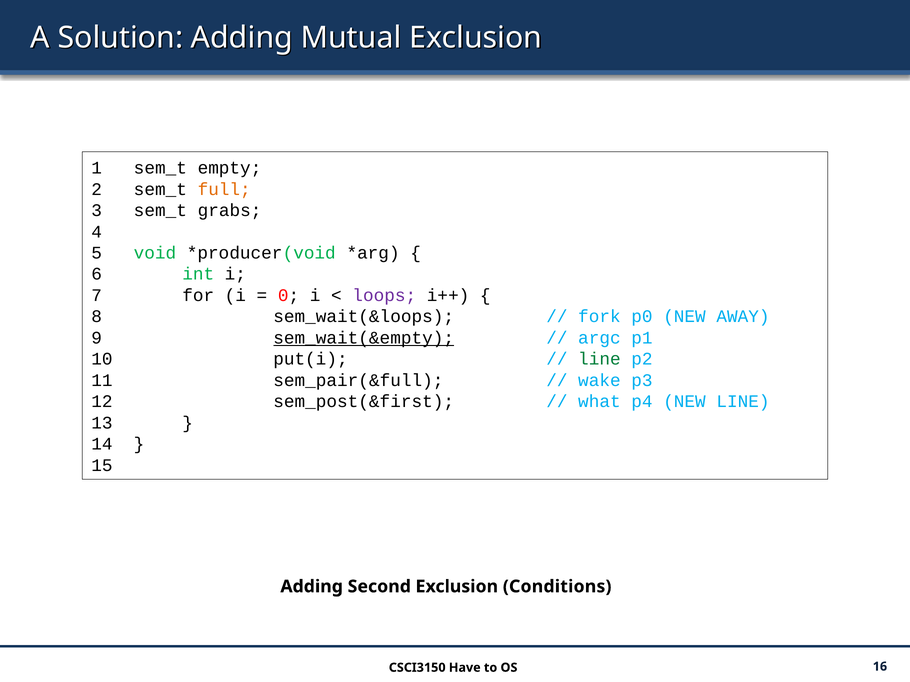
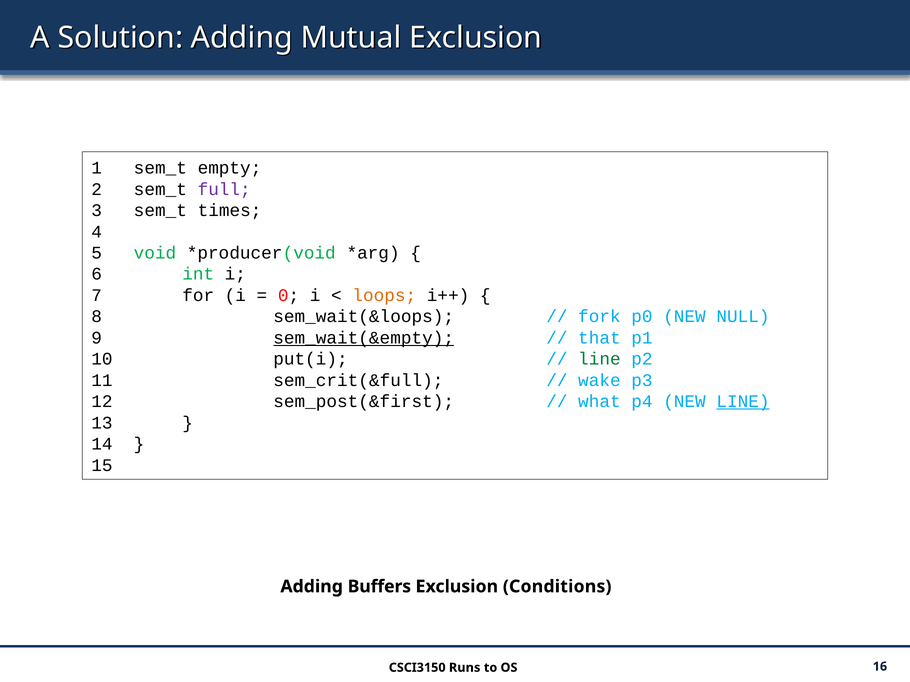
full colour: orange -> purple (224, 189)
grabs: grabs -> times (230, 211)
loops colour: purple -> orange (384, 296)
AWAY: AWAY -> NULL (743, 317)
argc: argc -> that (599, 338)
sem_pair(&full: sem_pair(&full -> sem_crit(&full (358, 381)
LINE underline: none -> present (743, 402)
Second: Second -> Buffers (379, 587)
Have: Have -> Runs (465, 668)
